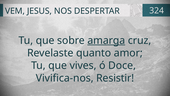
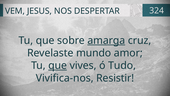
quanto: quanto -> mundo (94, 53)
que underline: none -> present (58, 65)
Doce: Doce -> Tudo (122, 65)
